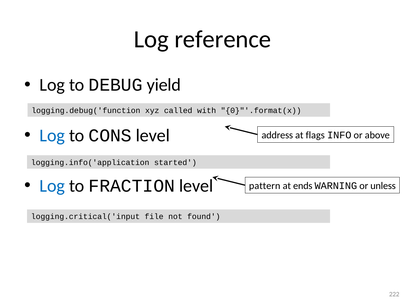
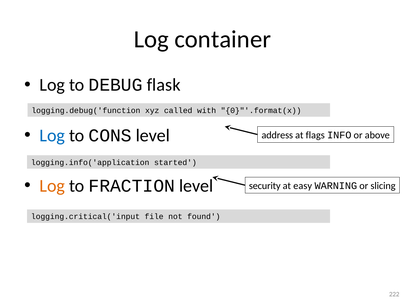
reference: reference -> container (223, 39)
yield: yield -> flask (164, 85)
Log colour: blue -> orange (52, 186)
pattern: pattern -> security (265, 186)
ends: ends -> easy (303, 186)
unless: unless -> slicing (383, 186)
